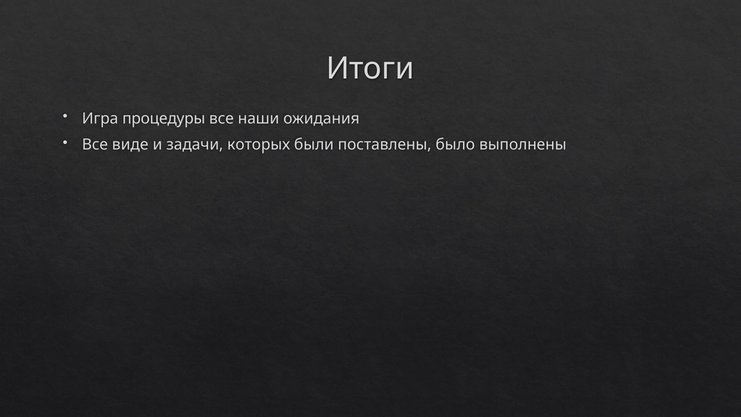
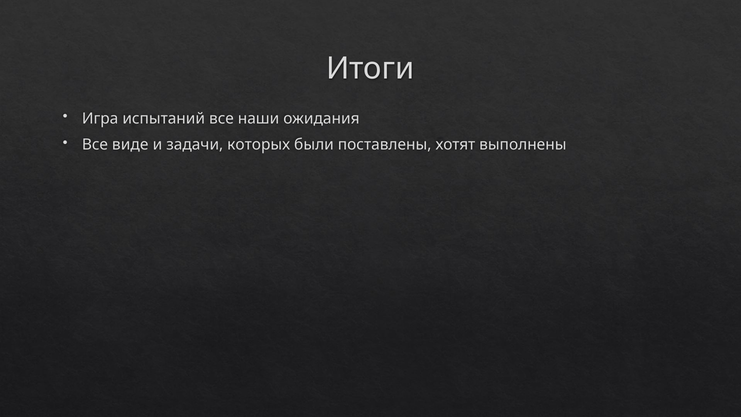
процедуры: процедуры -> испытаний (164, 118)
было: было -> хотят (455, 145)
